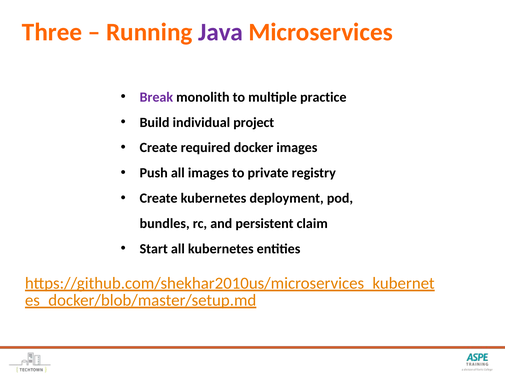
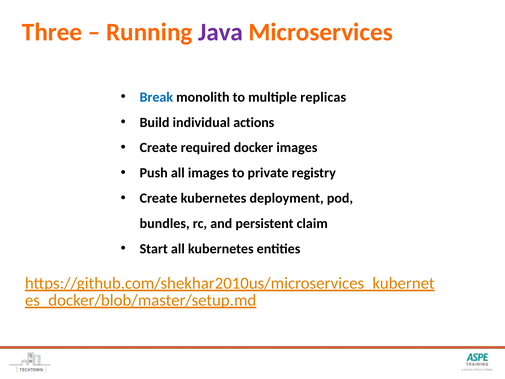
Break colour: purple -> blue (156, 97)
practice: practice -> replicas (323, 97)
project: project -> actions (254, 122)
